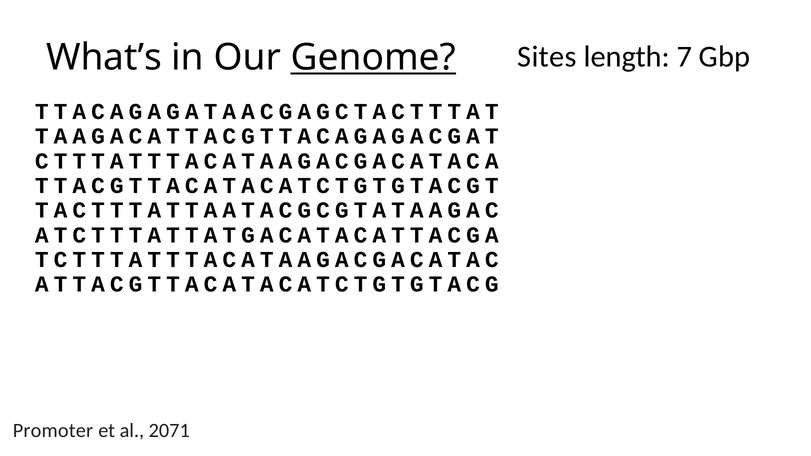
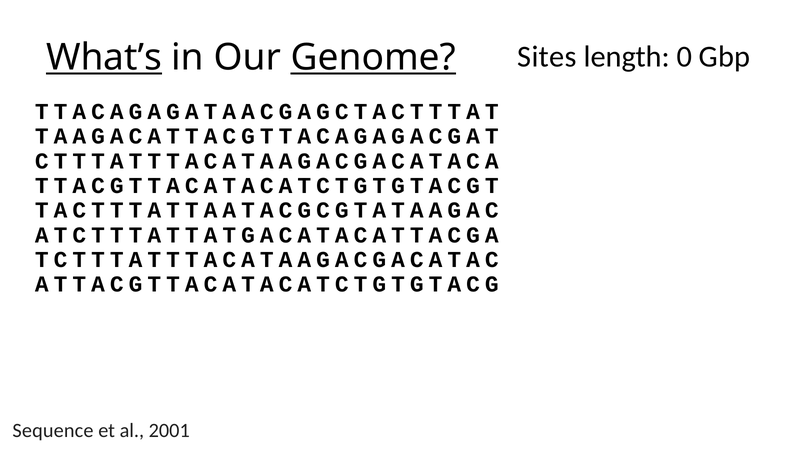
7: 7 -> 0 (684, 57)
What’s underline: none -> present (104, 57)
Promoter: Promoter -> Sequence (53, 431)
2071: 2071 -> 2001 (169, 431)
